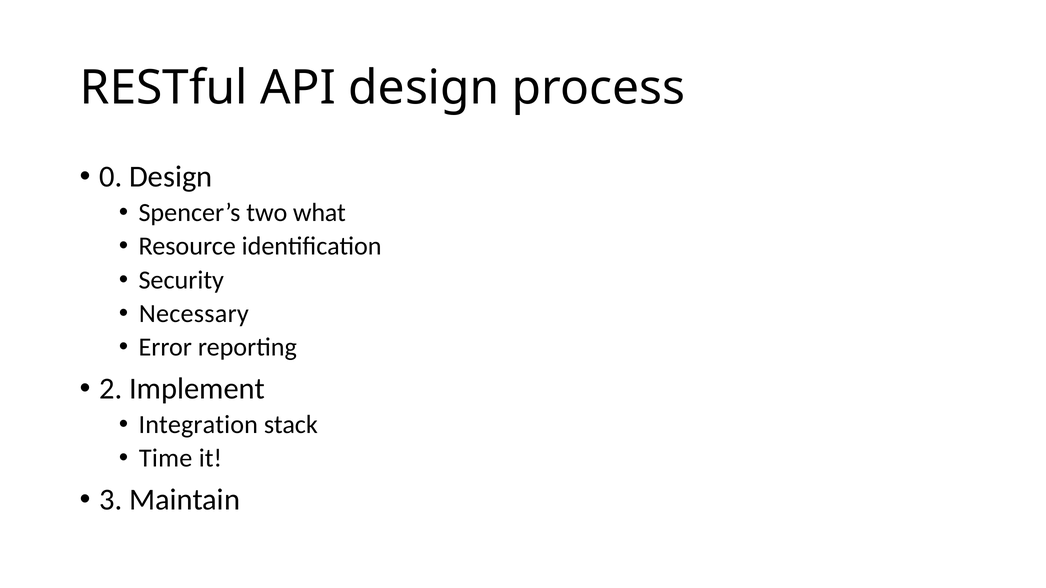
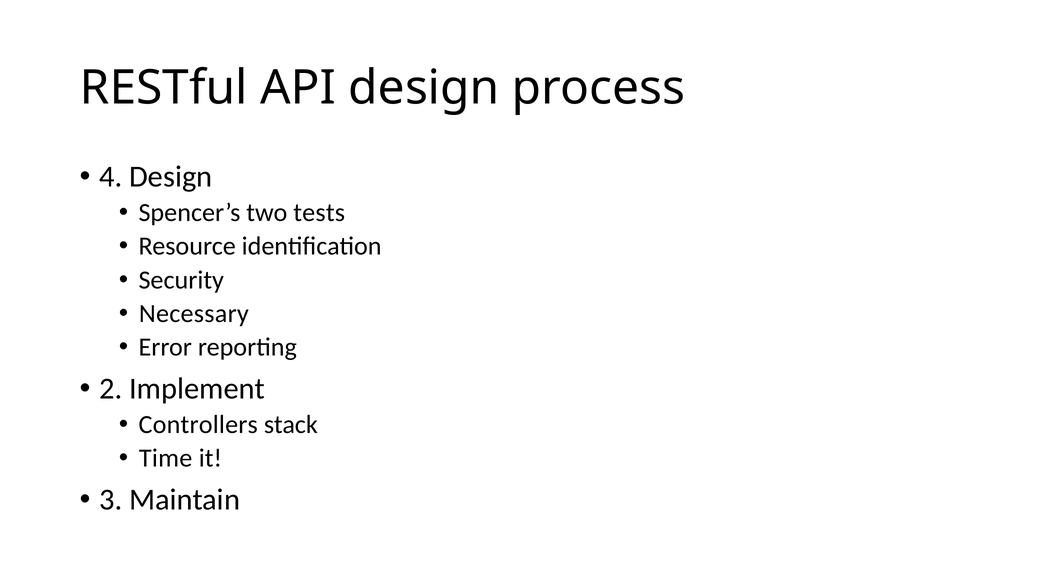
0: 0 -> 4 (111, 177)
what: what -> tests (319, 213)
Integration: Integration -> Controllers (198, 425)
